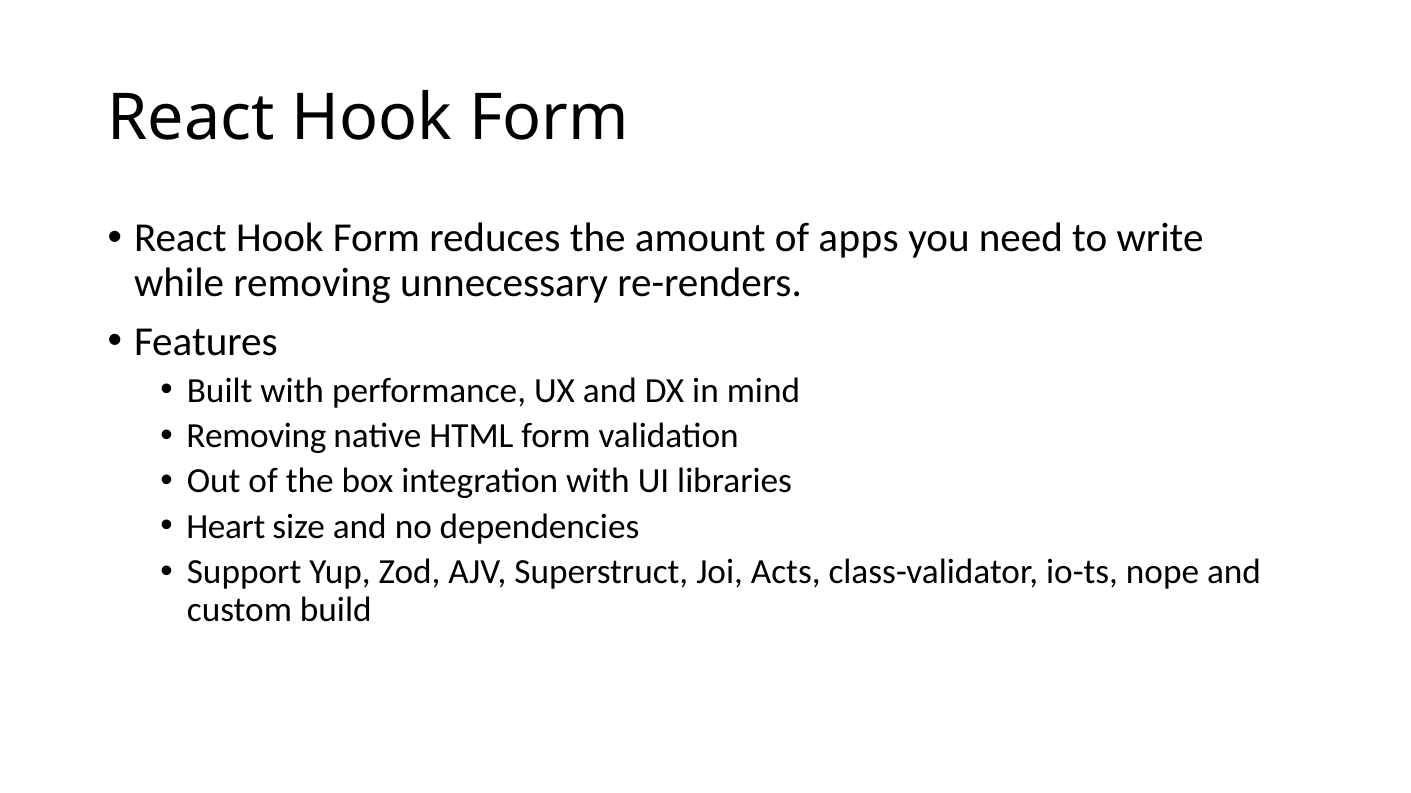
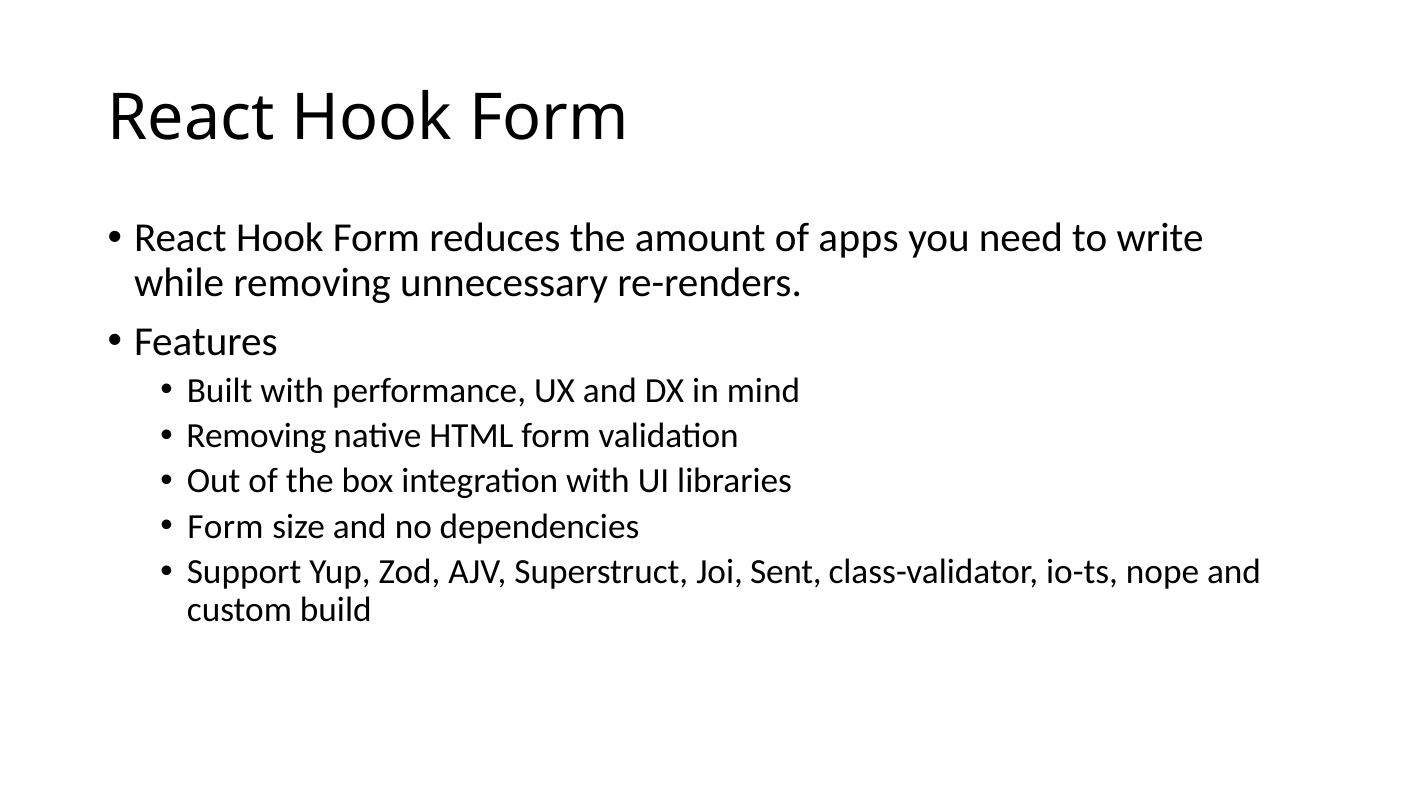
Heart: Heart -> Form (225, 527)
Acts: Acts -> Sent (786, 572)
